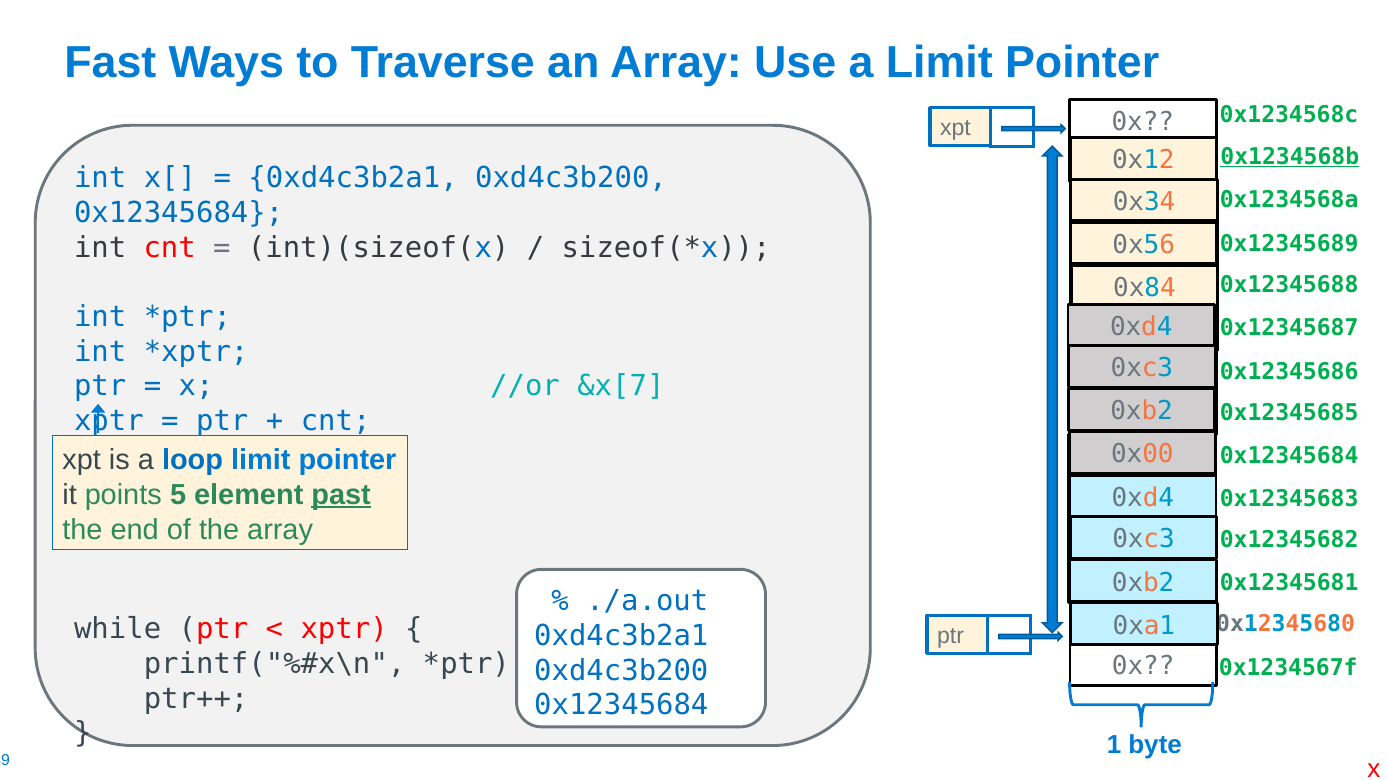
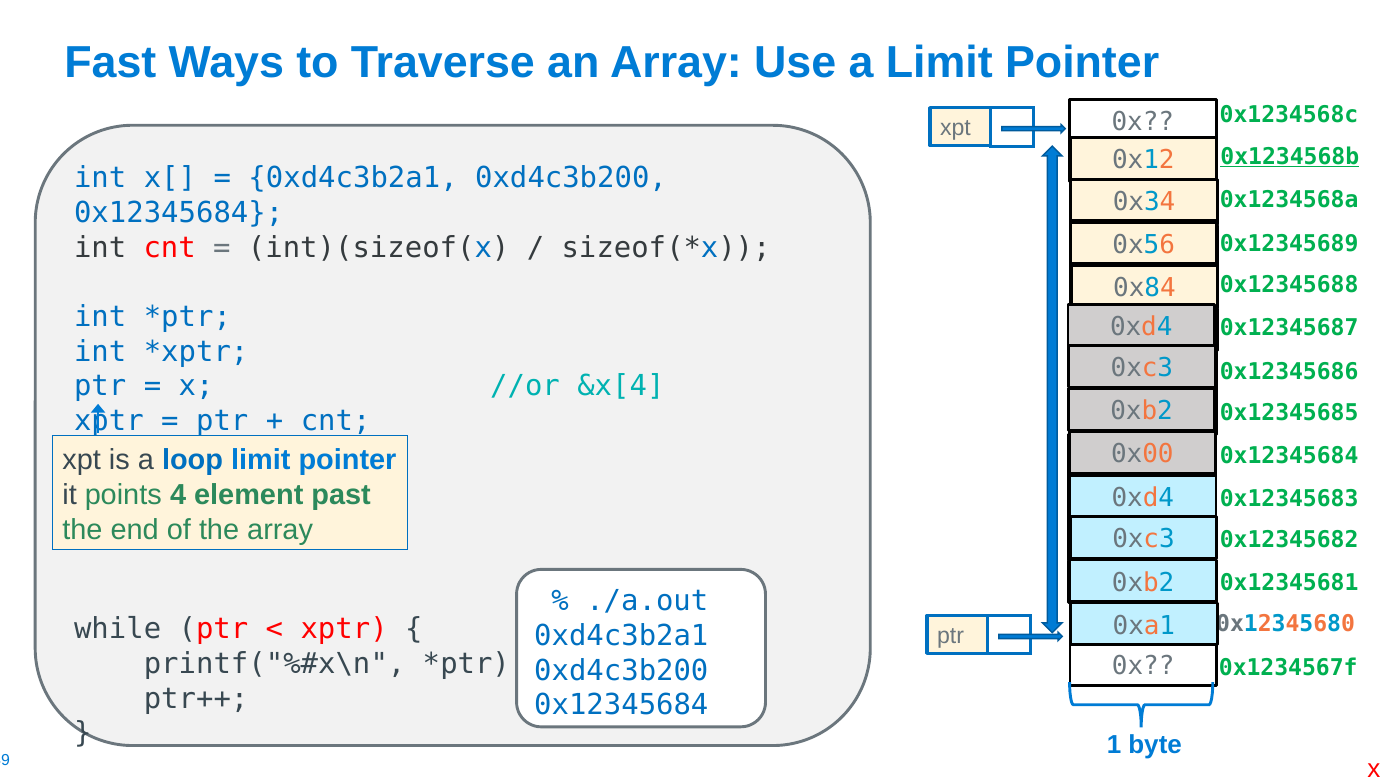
&x[7: &x[7 -> &x[4 (621, 387)
5: 5 -> 4 (178, 495)
past underline: present -> none (341, 495)
